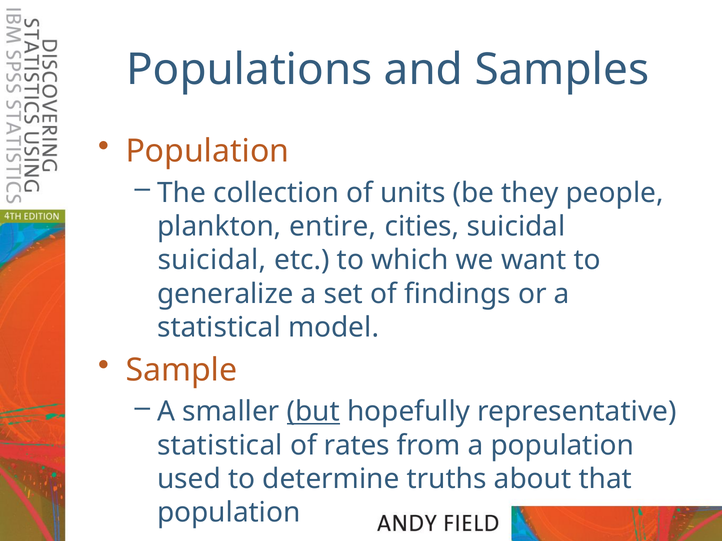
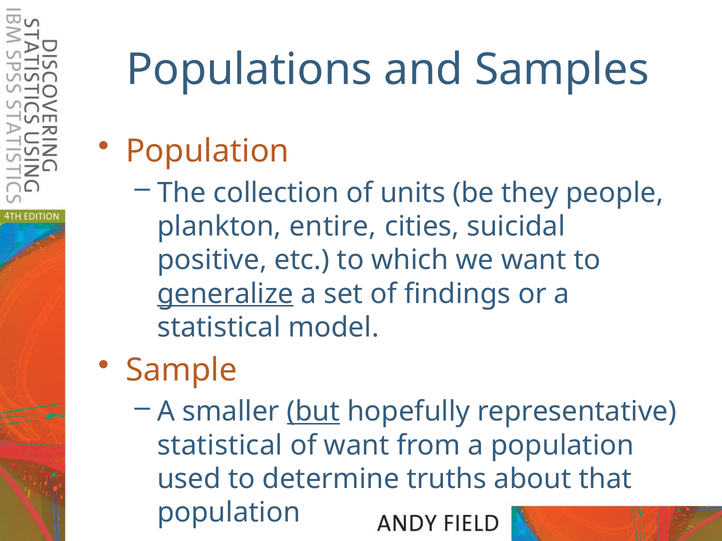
suicidal: suicidal -> positive (212, 260)
generalize underline: none -> present (225, 294)
of rates: rates -> want (357, 446)
